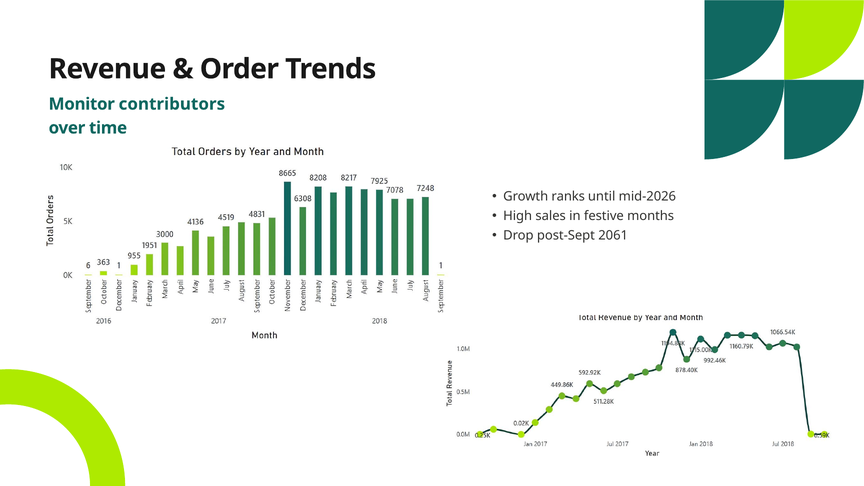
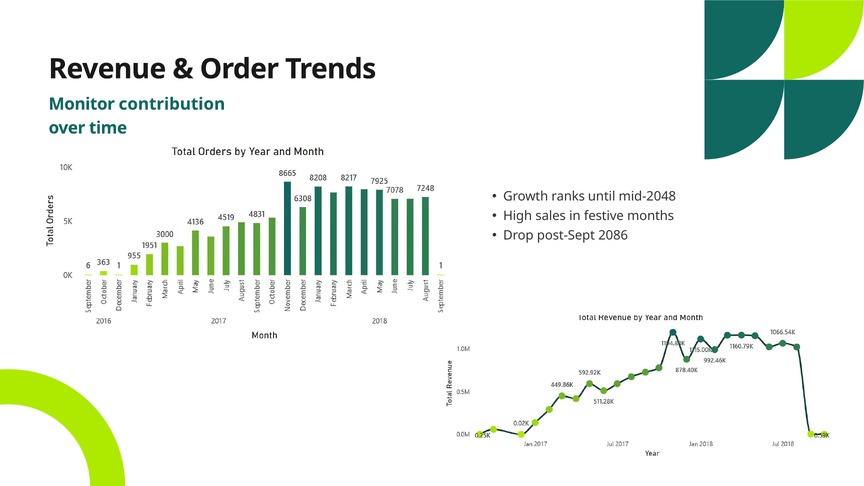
contributors: contributors -> contribution (172, 104)
mid-2026: mid-2026 -> mid-2048 (647, 197)
2061: 2061 -> 2086 (613, 236)
